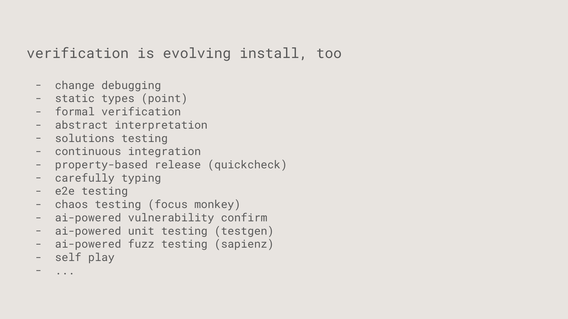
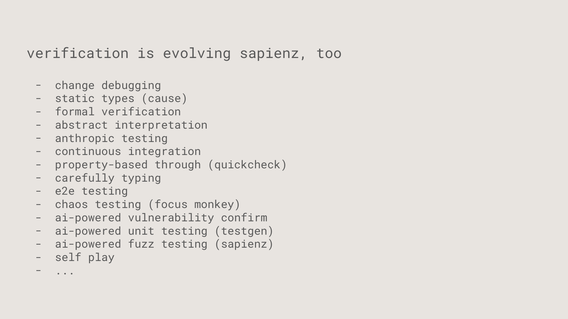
evolving install: install -> sapienz (274, 54)
point: point -> cause (164, 99)
solutions: solutions -> anthropic (85, 139)
release: release -> through (178, 165)
